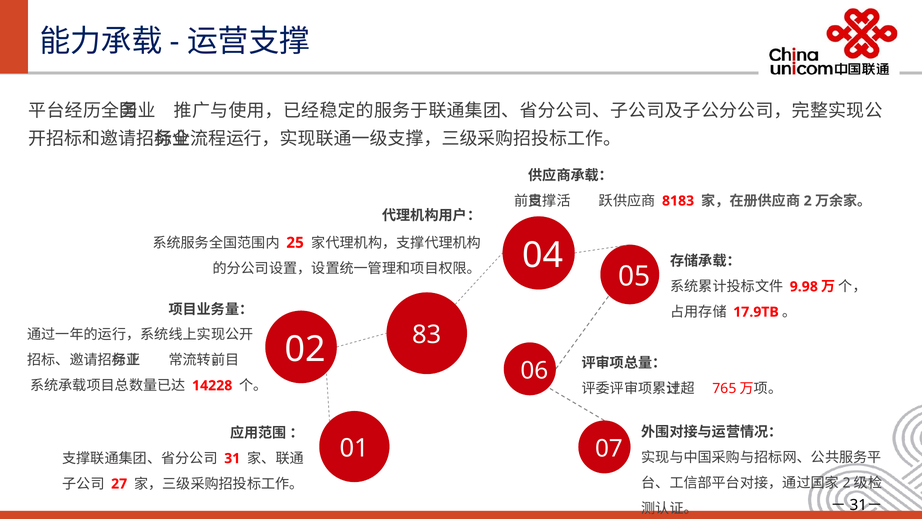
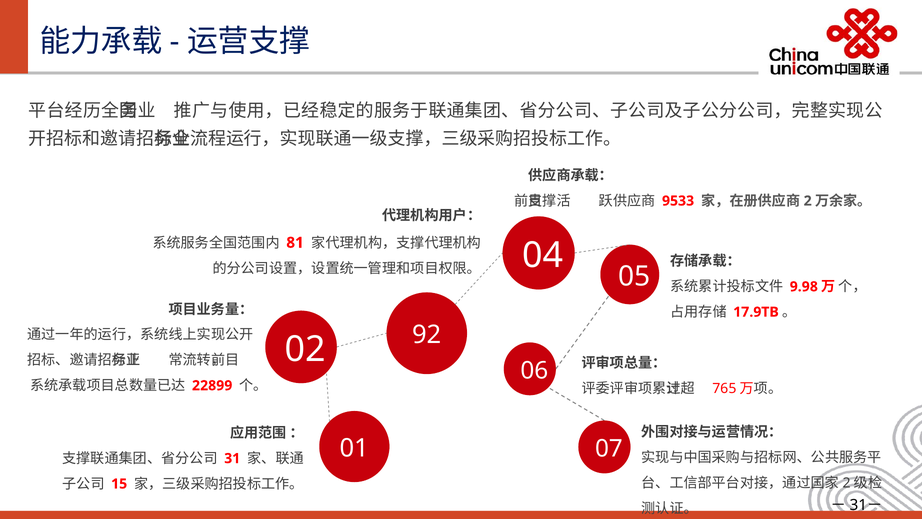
8183: 8183 -> 9533 (678, 201)
25: 25 -> 81 (295, 243)
83: 83 -> 92 (427, 335)
14228: 14228 -> 22899 (212, 385)
27: 27 -> 15 (119, 484)
